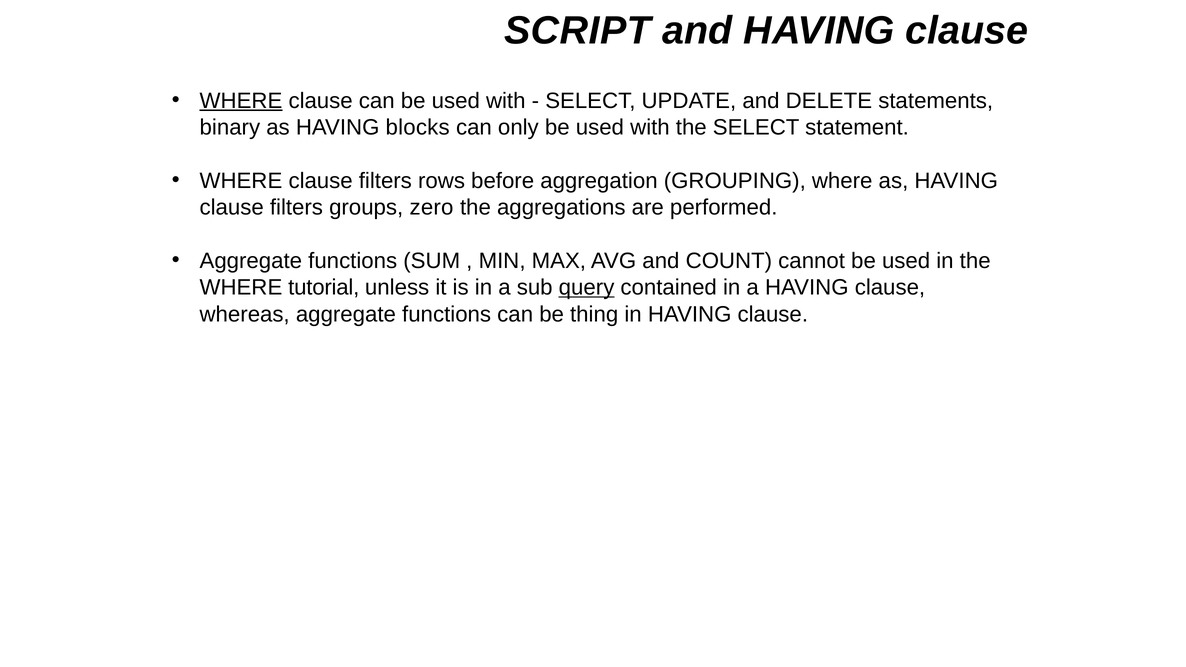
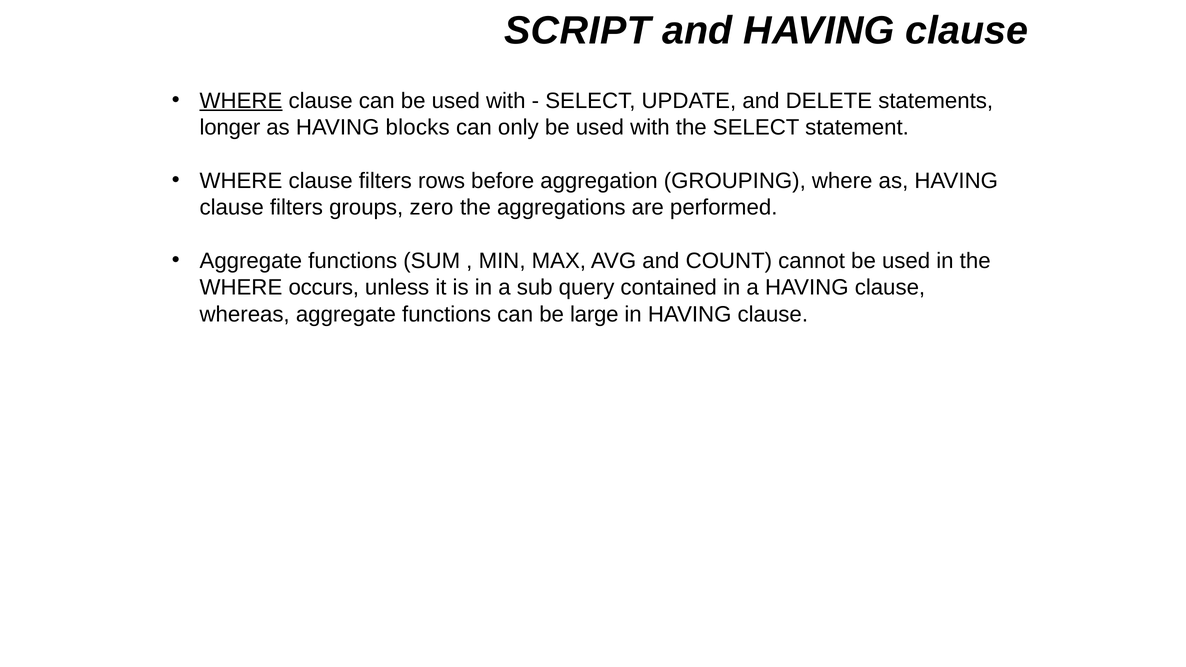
binary: binary -> longer (230, 127)
tutorial: tutorial -> occurs (324, 288)
query underline: present -> none (587, 288)
thing: thing -> large (594, 314)
